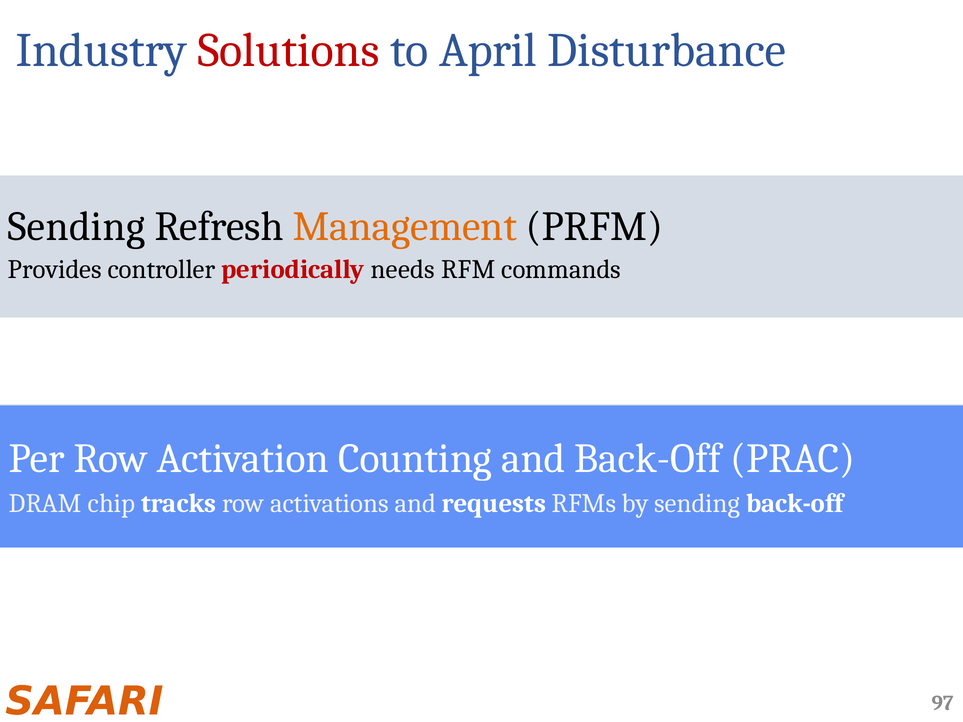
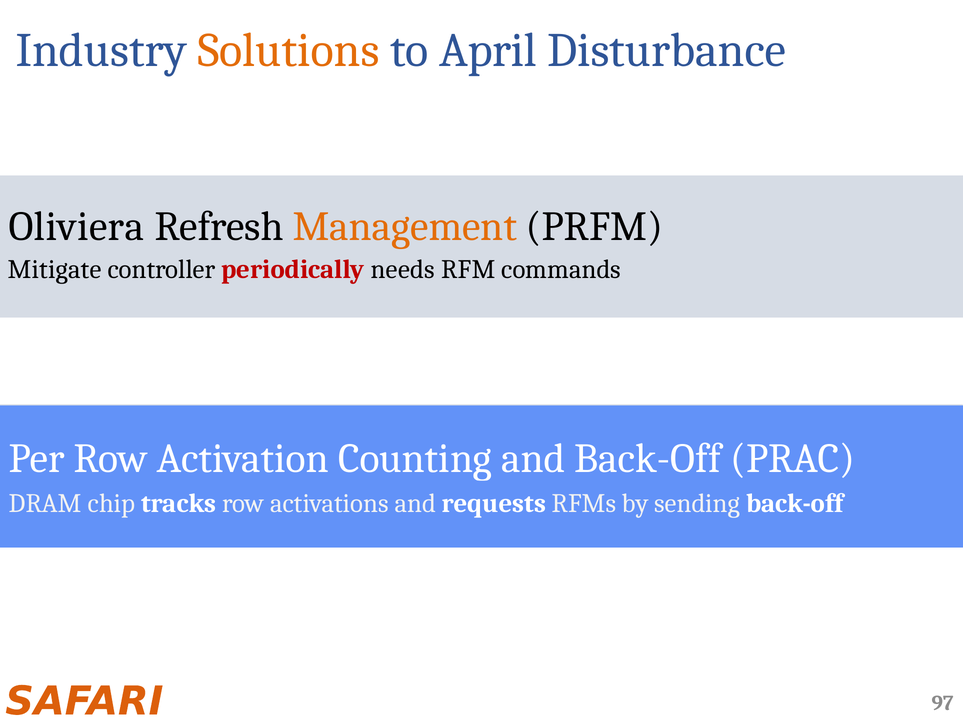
Solutions colour: red -> orange (289, 50)
Sending: Sending -> Oliviera (76, 227)
Provides: Provides -> Mitigate (55, 269)
